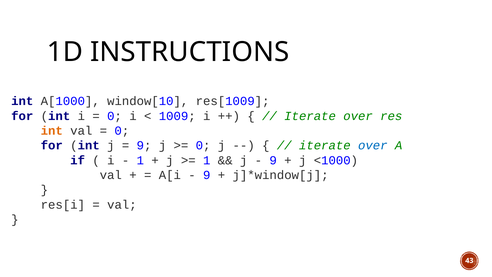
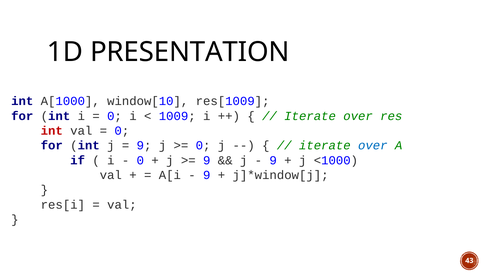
INSTRUCTIONS: INSTRUCTIONS -> PRESENTATION (190, 52)
int colour: orange -> red (52, 131)
1: 1 -> 0 (140, 160)
1: 1 -> 9 (207, 160)
